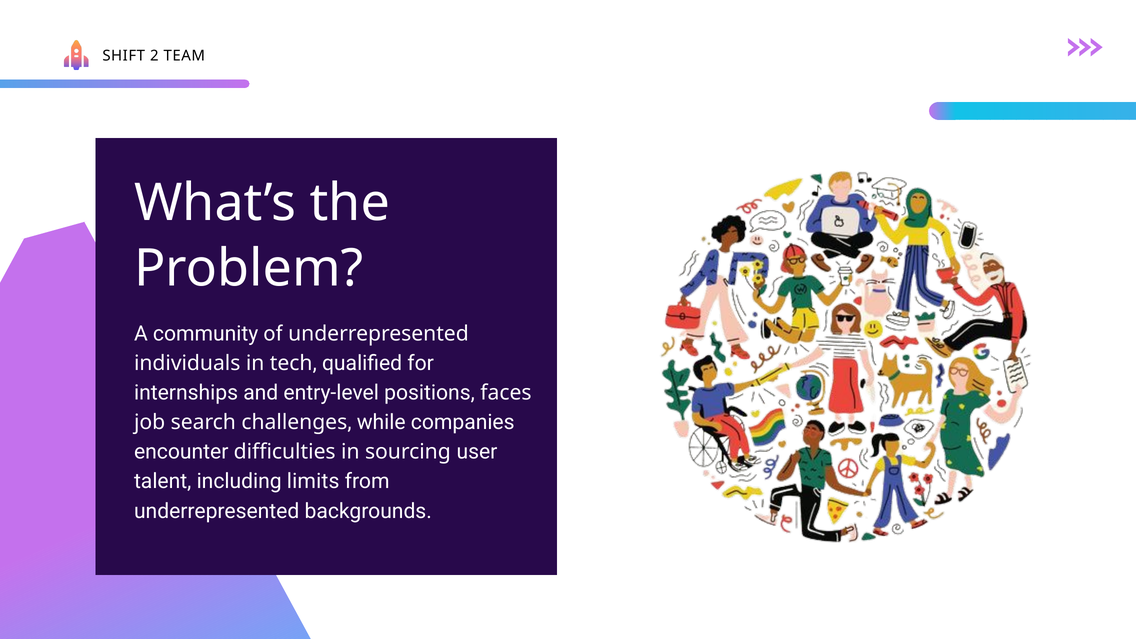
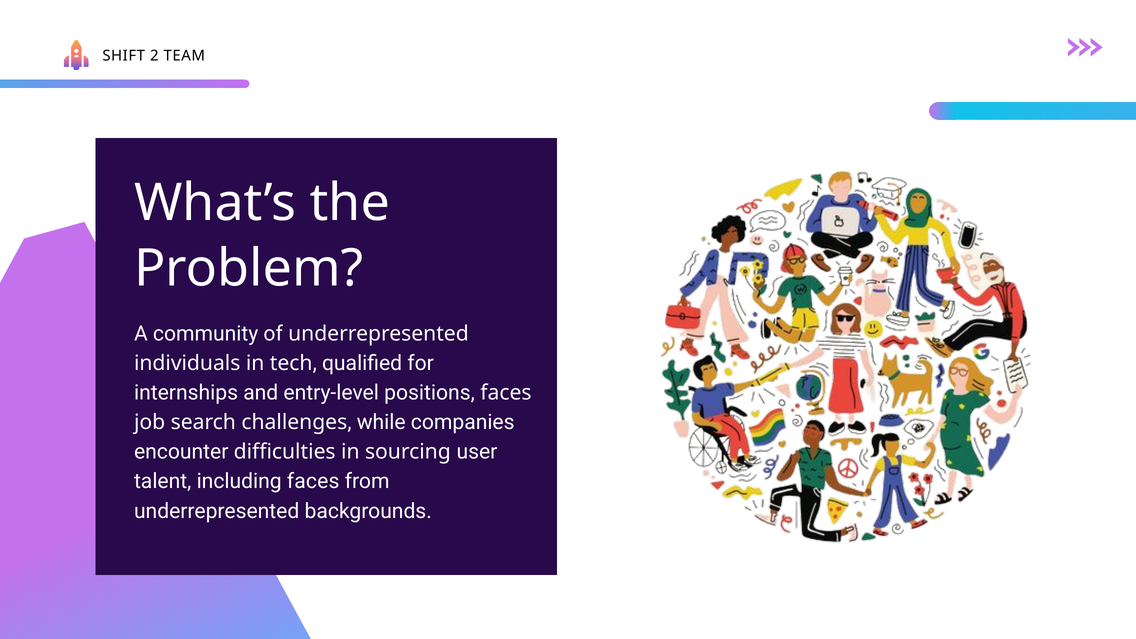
including limits: limits -> faces (313, 482)
